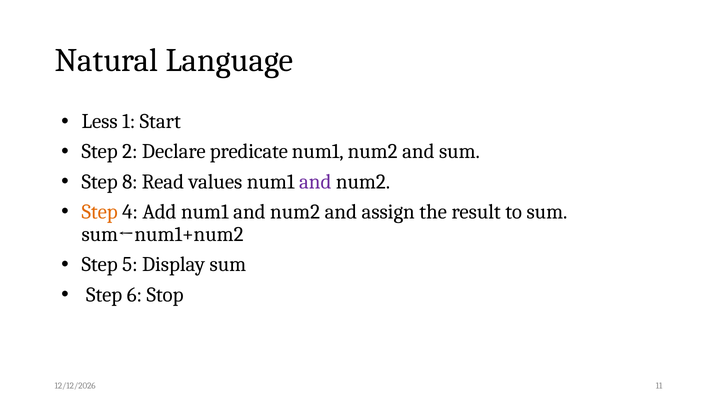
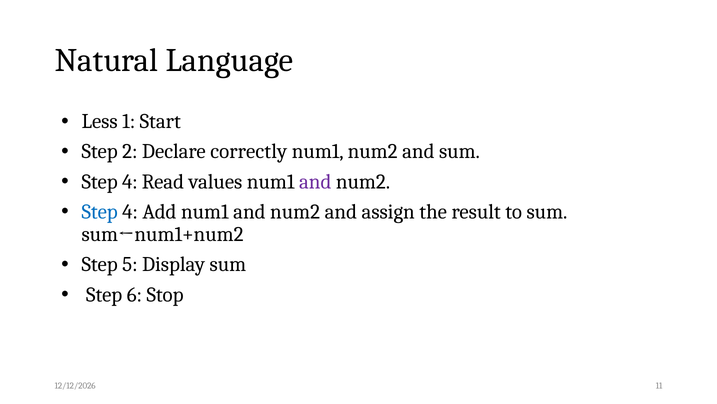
predicate: predicate -> correctly (249, 151)
8: 8 -> 4 (130, 181)
Step colour: orange -> blue (100, 211)
